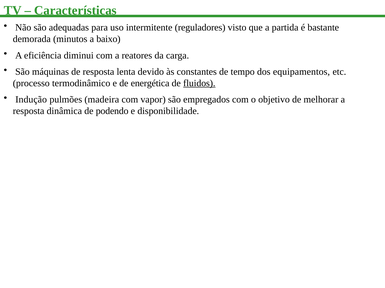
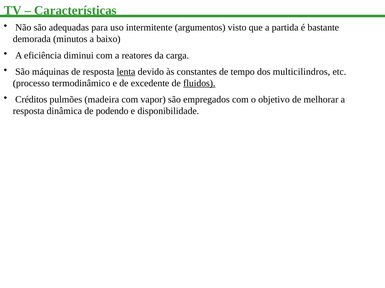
reguladores: reguladores -> argumentos (200, 28)
lenta underline: none -> present (126, 72)
equipamentos: equipamentos -> multicilindros (301, 72)
energética: energética -> excedente (150, 83)
Indução: Indução -> Créditos (31, 100)
